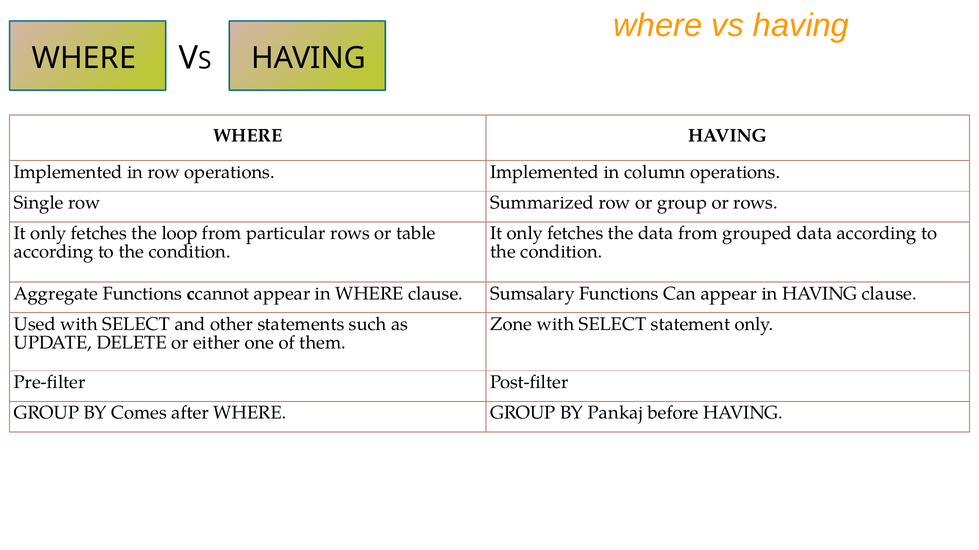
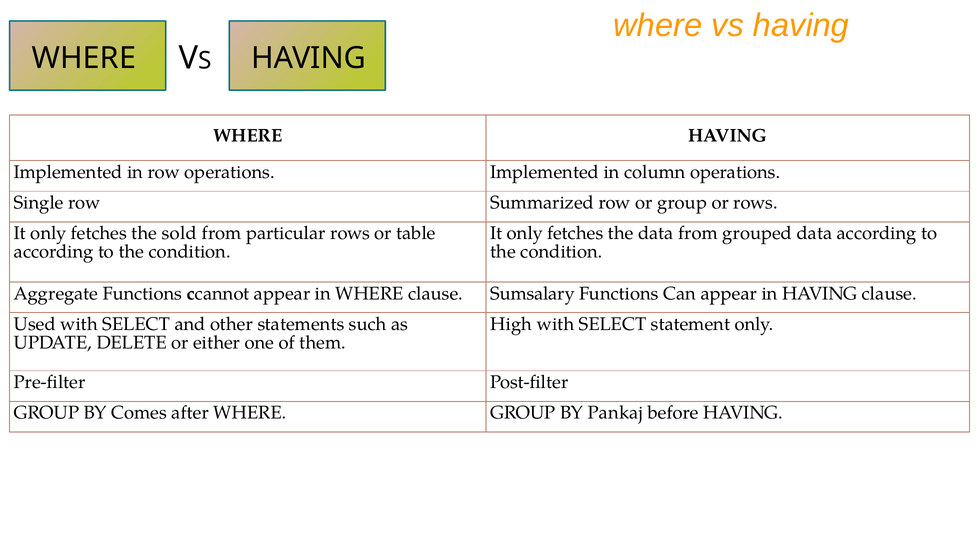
loop: loop -> sold (179, 234)
Zone: Zone -> High (511, 324)
